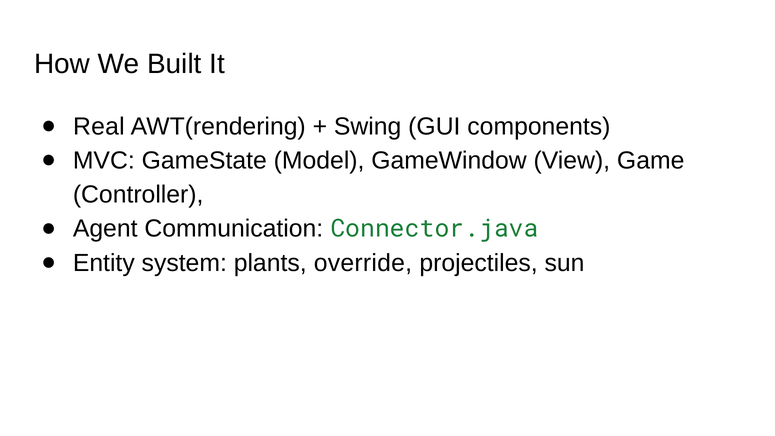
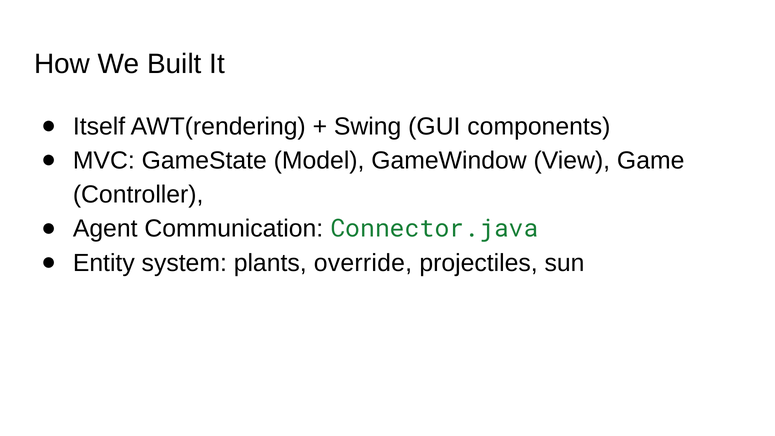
Real: Real -> Itself (99, 126)
